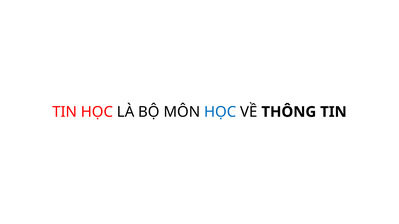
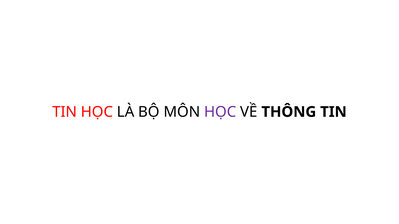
HỌC colour: blue -> purple (220, 112)
